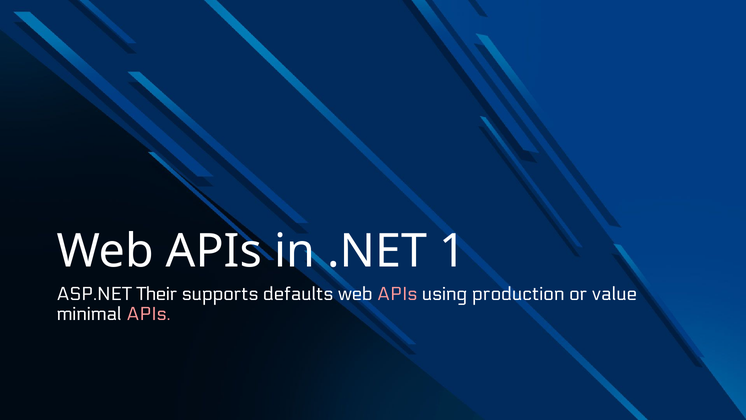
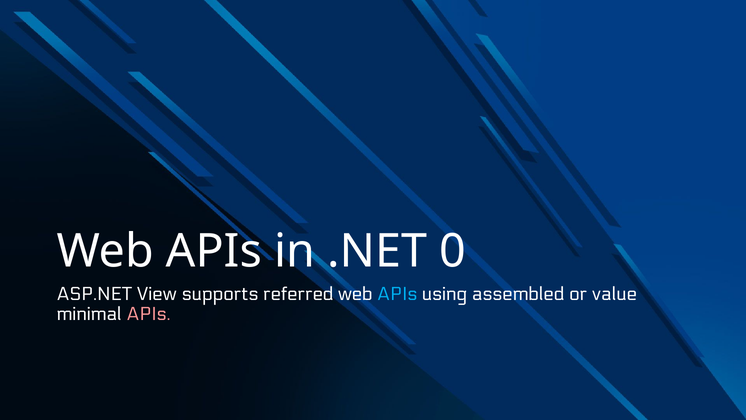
1: 1 -> 0 (452, 251)
Their: Their -> View (157, 294)
defaults: defaults -> referred (298, 294)
APIs colour: pink -> light blue (397, 294)
production: production -> assembled (518, 294)
